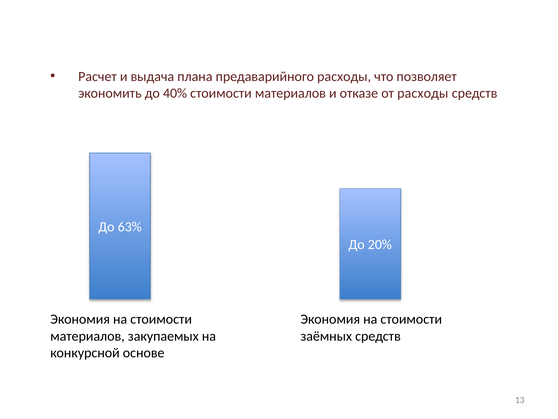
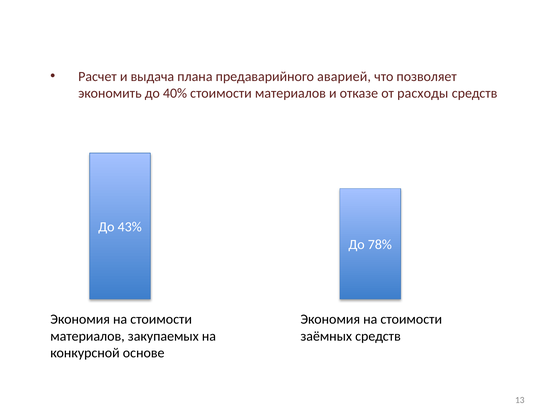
предаварийного расходы: расходы -> аварией (344, 76)
63%: 63% -> 43% (130, 227)
20%: 20% -> 78% (380, 244)
